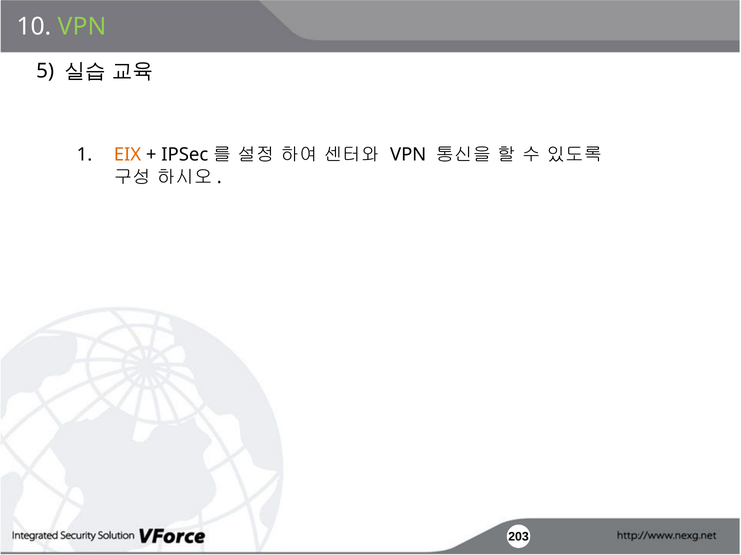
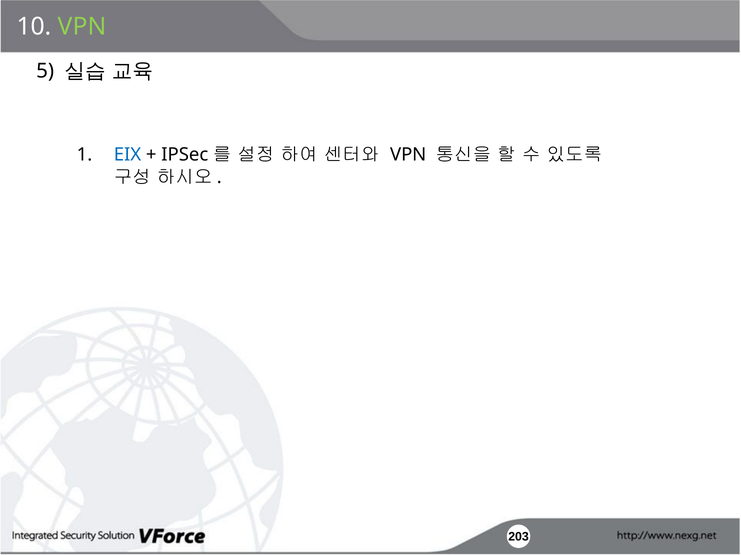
EIX colour: orange -> blue (127, 155)
